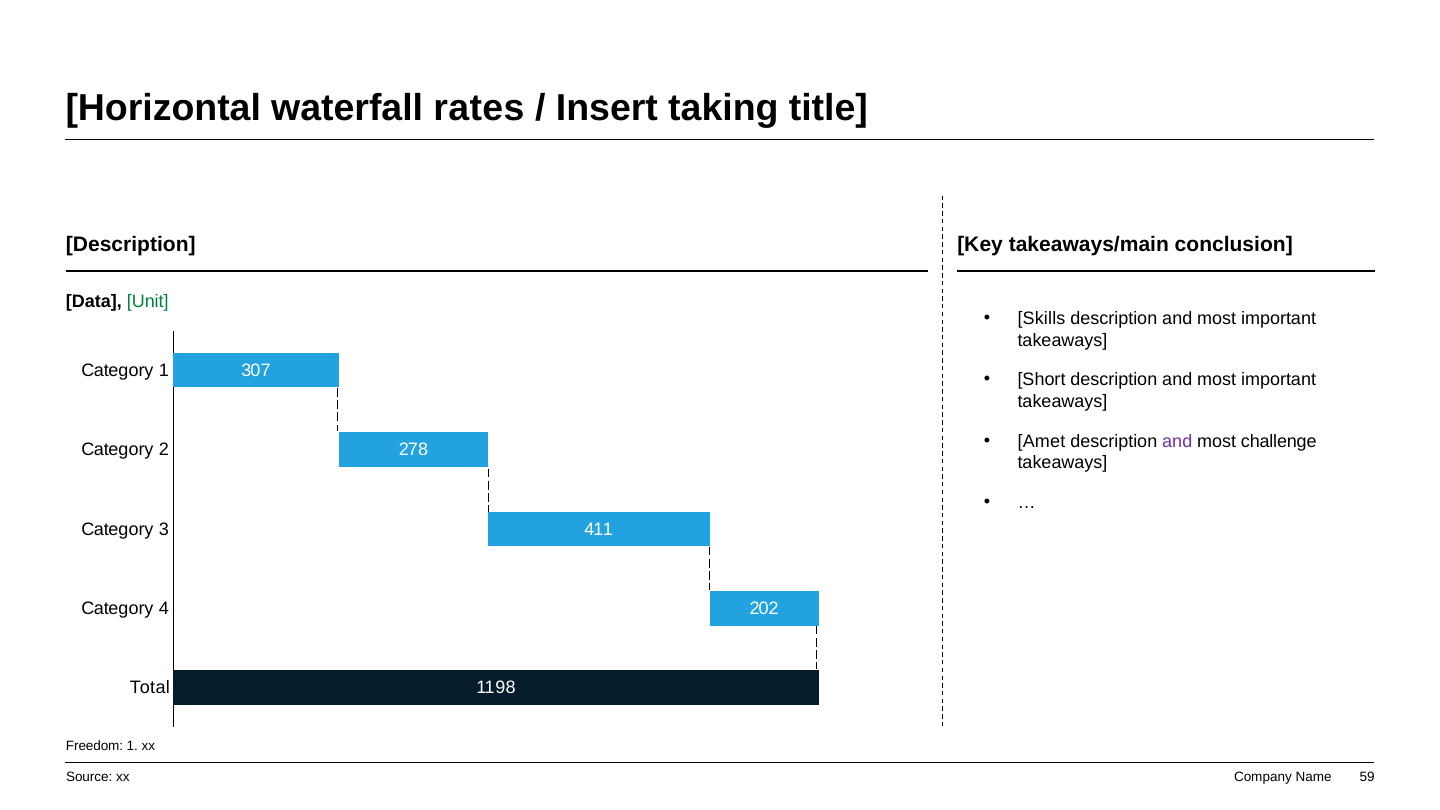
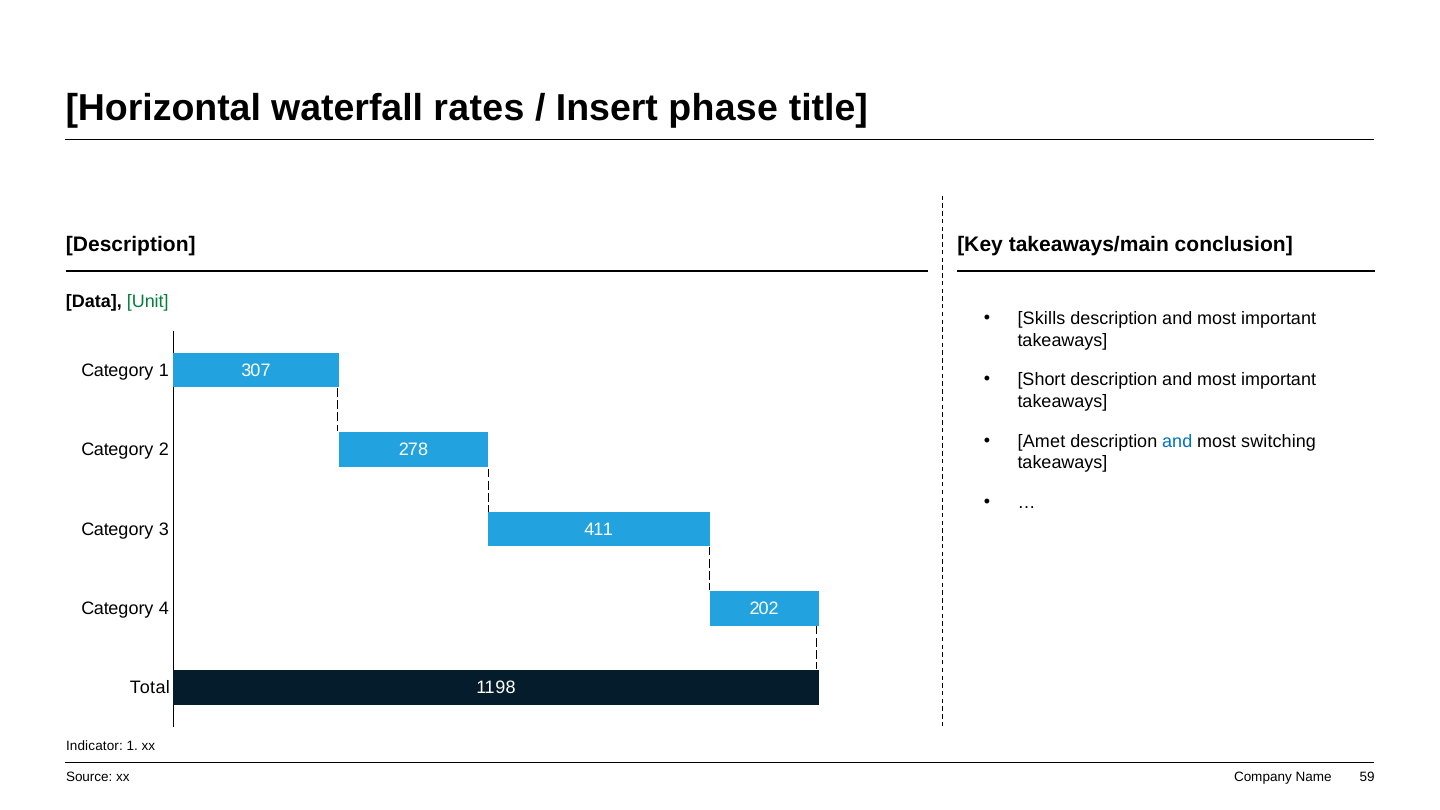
taking: taking -> phase (723, 108)
and colour: purple -> blue (1177, 441)
challenge: challenge -> switching (1279, 441)
Freedom: Freedom -> Indicator (94, 746)
